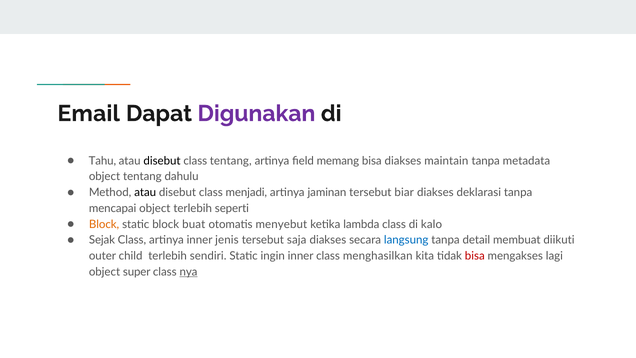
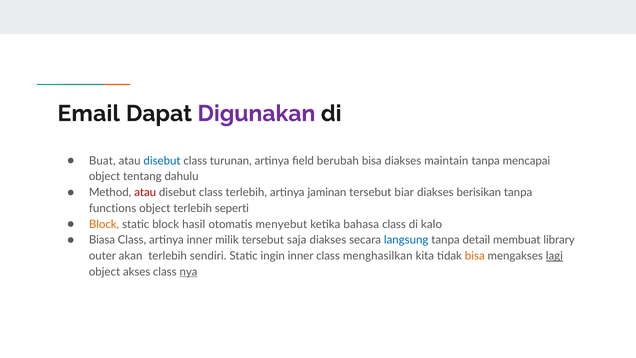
Tahu: Tahu -> Buat (102, 161)
disebut colour: black -> blue (162, 161)
class tentang: tentang -> turunan (231, 161)
memang: memang -> berubah (338, 161)
metadata: metadata -> mencapai (526, 161)
atau colour: black -> red (145, 192)
class menjadi: menjadi -> terlebih (246, 192)
deklarasi: deklarasi -> berisikan (479, 192)
mencapai: mencapai -> functions (113, 208)
buat: buat -> hasil (194, 224)
lambda: lambda -> bahasa (361, 224)
Sejak: Sejak -> Biasa (102, 240)
jenis: jenis -> milik (227, 240)
diikuti: diikuti -> library (559, 240)
child: child -> akan (131, 256)
bisa colour: red -> orange (475, 256)
lagi underline: none -> present (554, 256)
super: super -> akses (137, 272)
